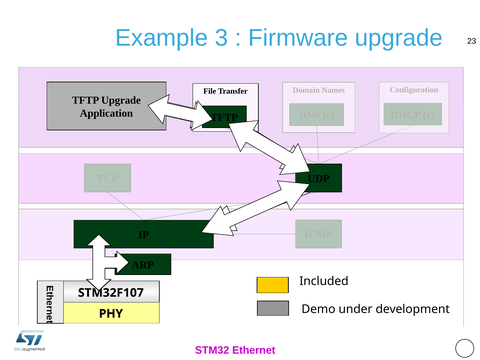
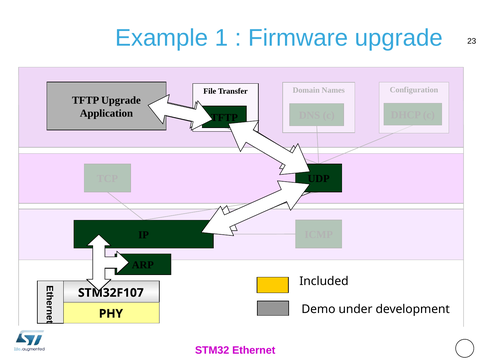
3: 3 -> 1 (222, 38)
